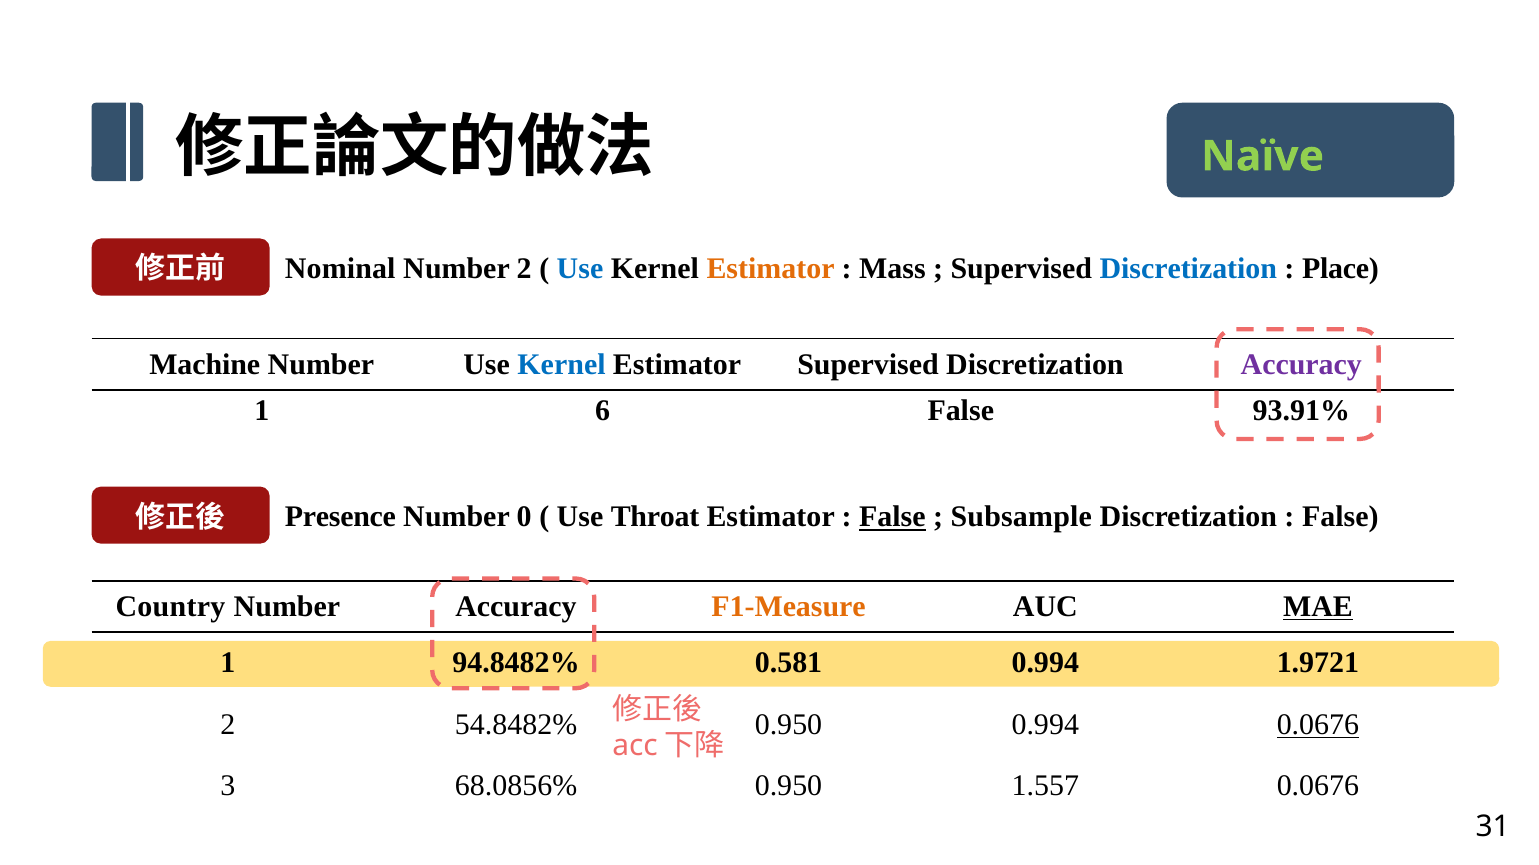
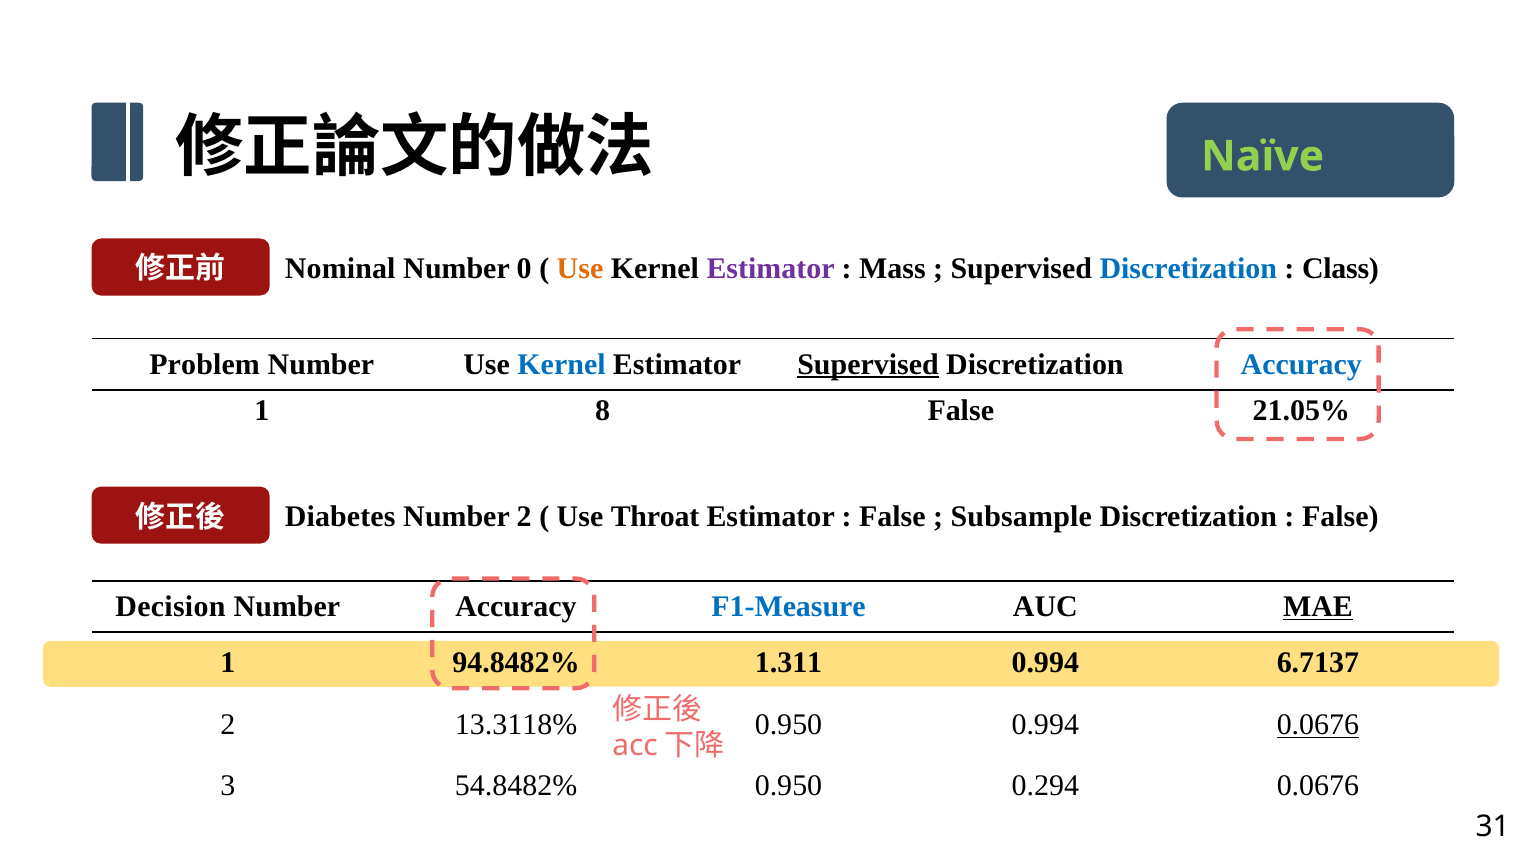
Number 2: 2 -> 0 (524, 269)
Use colour: blue -> orange (580, 269)
Estimator colour: orange -> purple (771, 269)
Place: Place -> Class (1340, 269)
Machine: Machine -> Problem (205, 365)
Supervised underline: none -> present (868, 365)
Accuracy colour: purple -> blue (1301, 365)
6: 6 -> 8 (603, 411)
93.91%: 93.91% -> 21.05% (1301, 411)
Presence: Presence -> Diabetes (340, 517)
Number 0: 0 -> 2 (524, 517)
False underline: present -> none (892, 517)
Country: Country -> Decision (170, 607)
F1-Measure colour: orange -> blue (789, 607)
0.581: 0.581 -> 1.311 (789, 664)
1.9721: 1.9721 -> 6.7137 (1318, 664)
54.8482%: 54.8482% -> 13.3118% (516, 725)
68.0856%: 68.0856% -> 54.8482% (516, 787)
1.557: 1.557 -> 0.294 (1045, 787)
